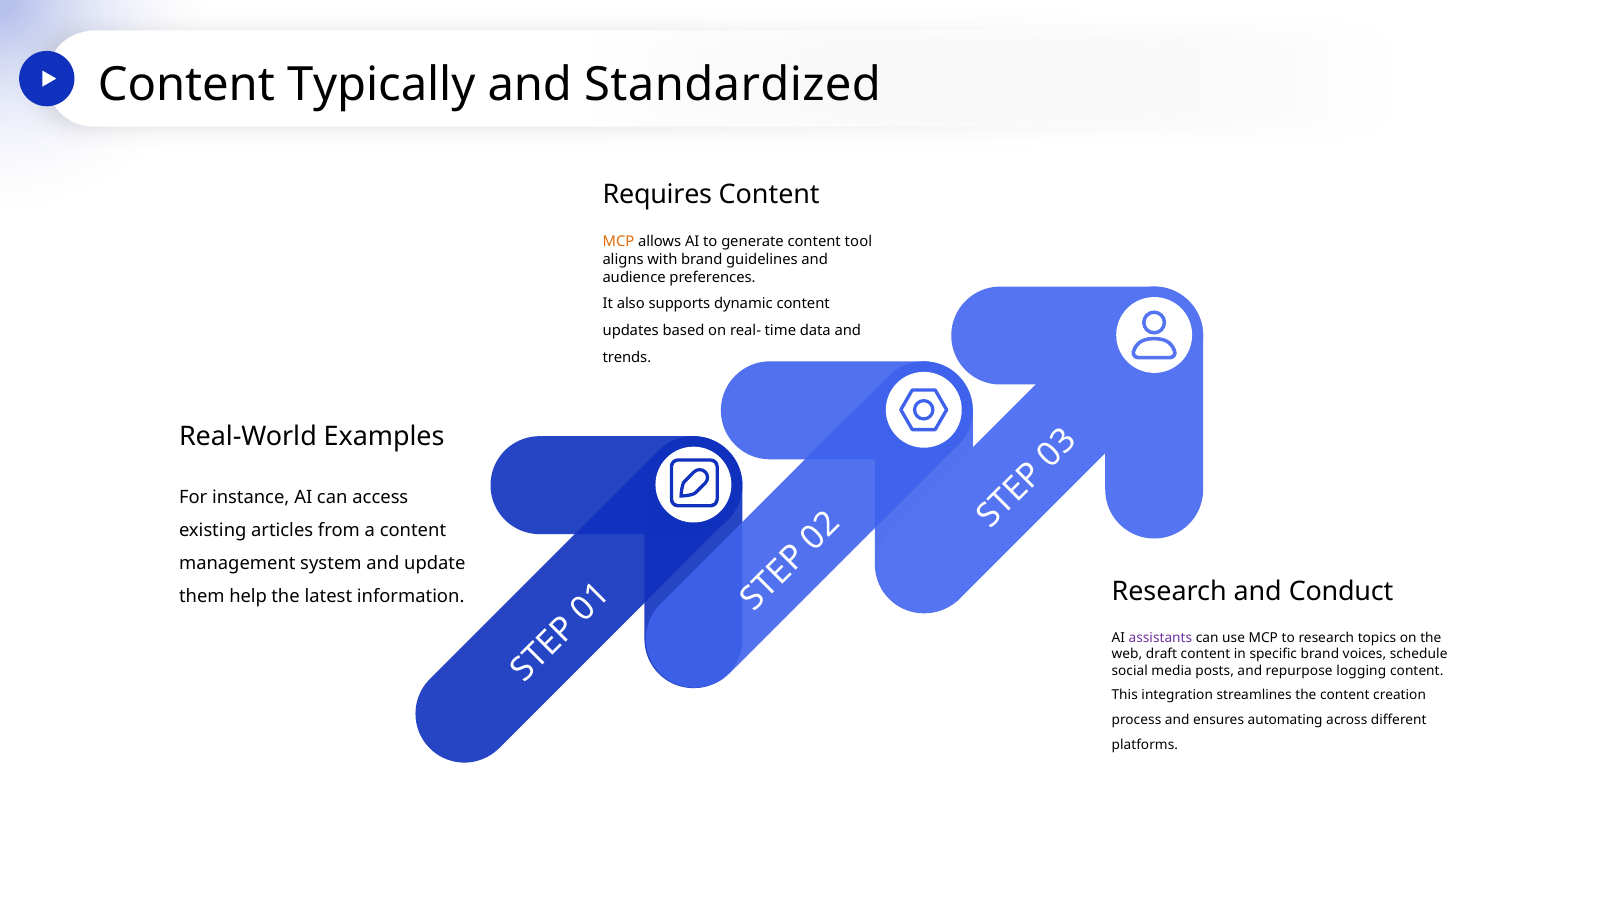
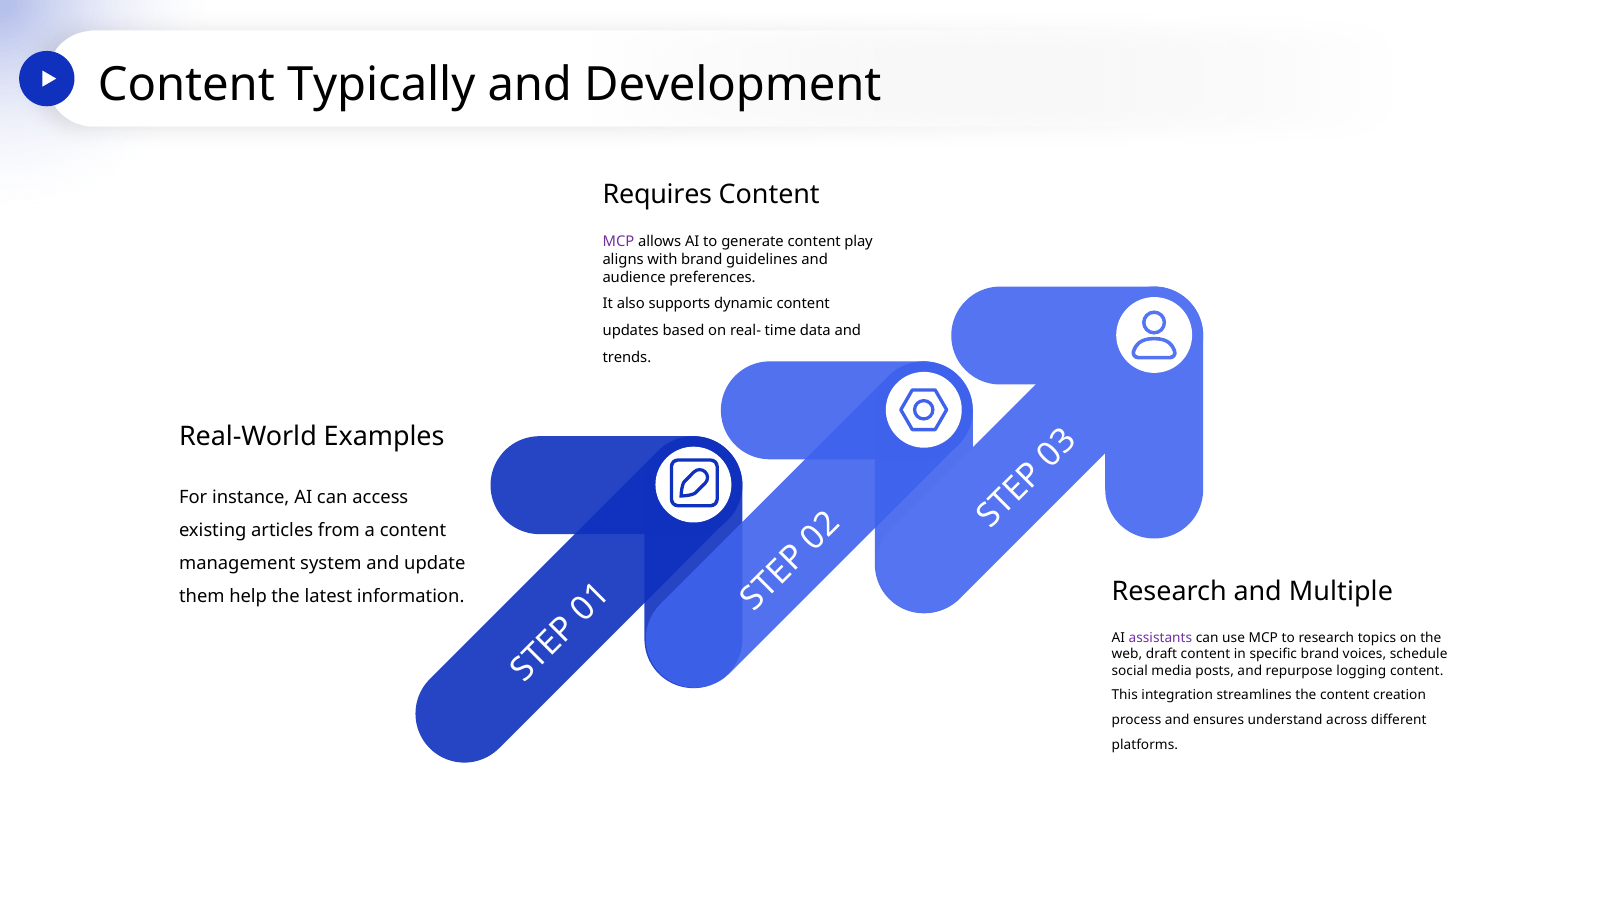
Standardized: Standardized -> Development (733, 85)
MCP colour: orange -> purple (619, 242)
tool: tool -> play (859, 242)
Conduct: Conduct -> Multiple (1341, 591)
automating: automating -> understand (1285, 720)
